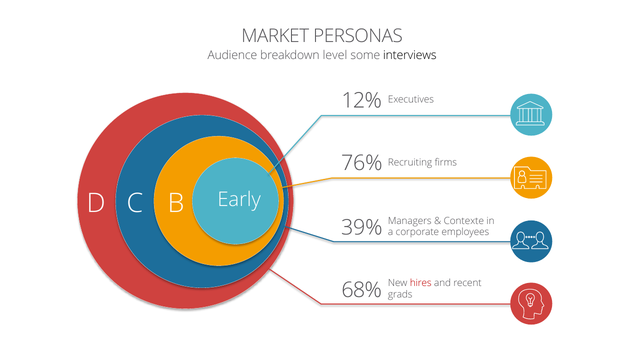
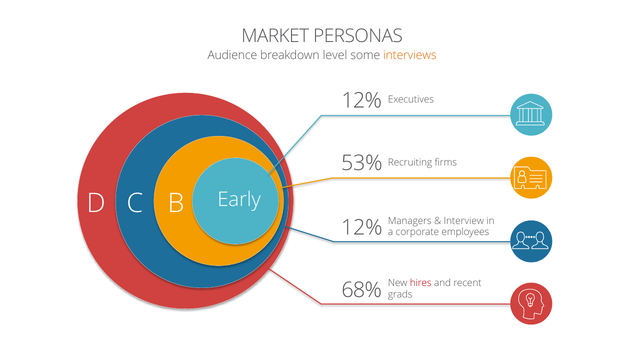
interviews colour: black -> orange (410, 55)
76%: 76% -> 53% (362, 163)
Contexte: Contexte -> Interview (464, 221)
39%: 39% -> 12% (362, 228)
